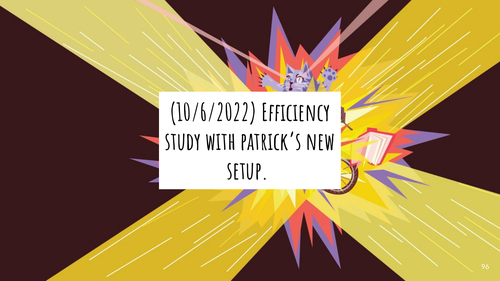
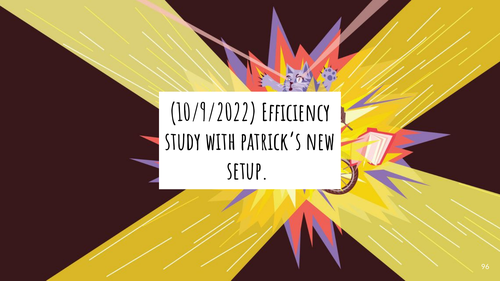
10/6/2022: 10/6/2022 -> 10/9/2022 (213, 113)
